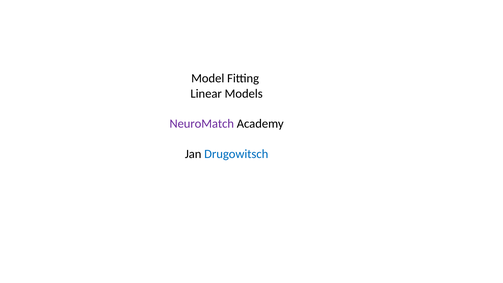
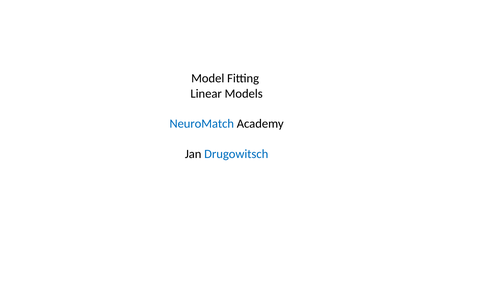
NeuroMatch colour: purple -> blue (202, 124)
